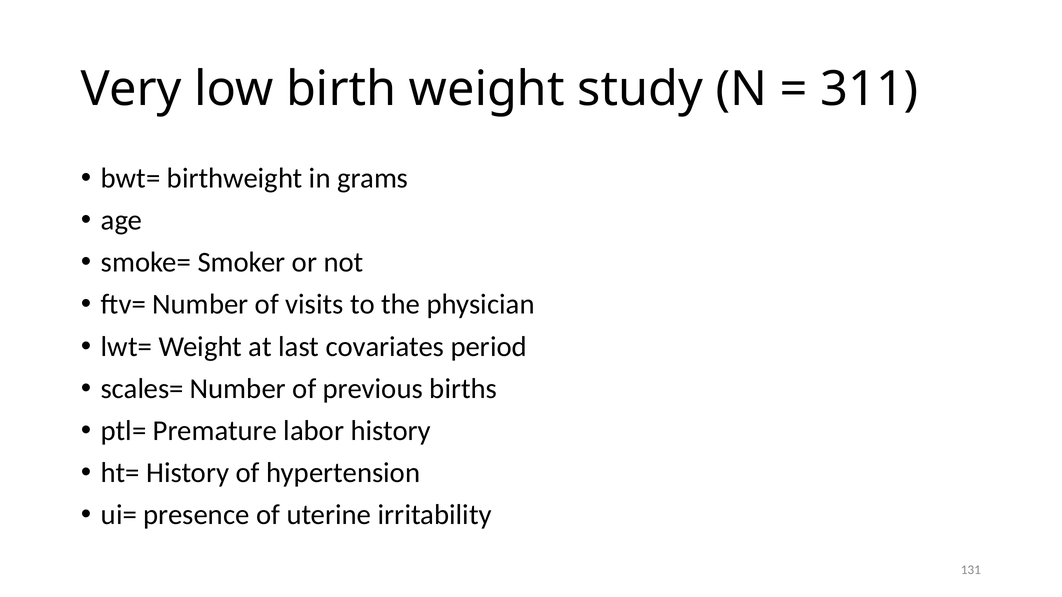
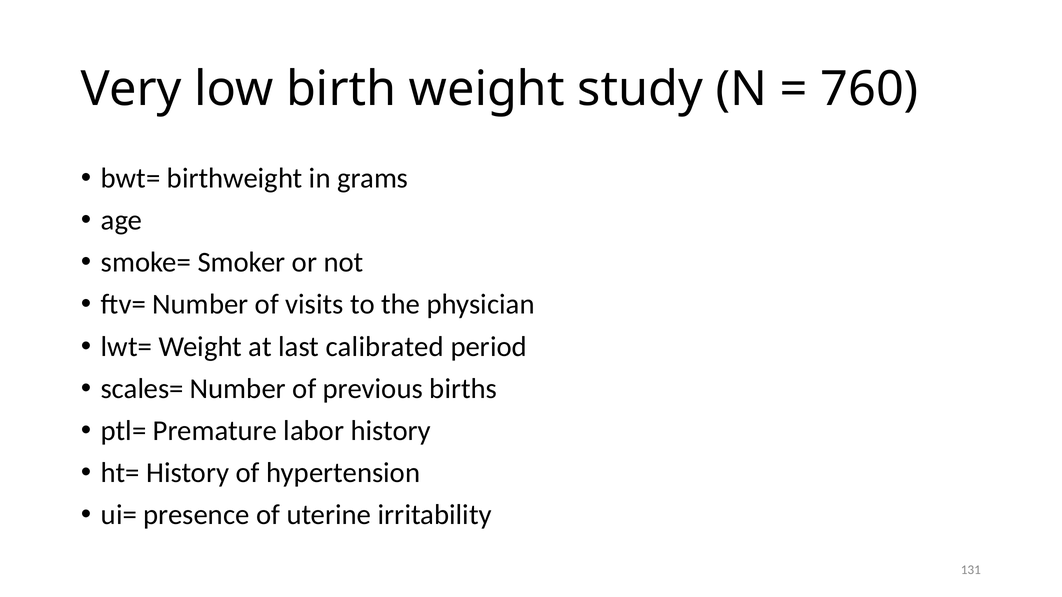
311: 311 -> 760 (869, 89)
covariates: covariates -> calibrated (385, 347)
